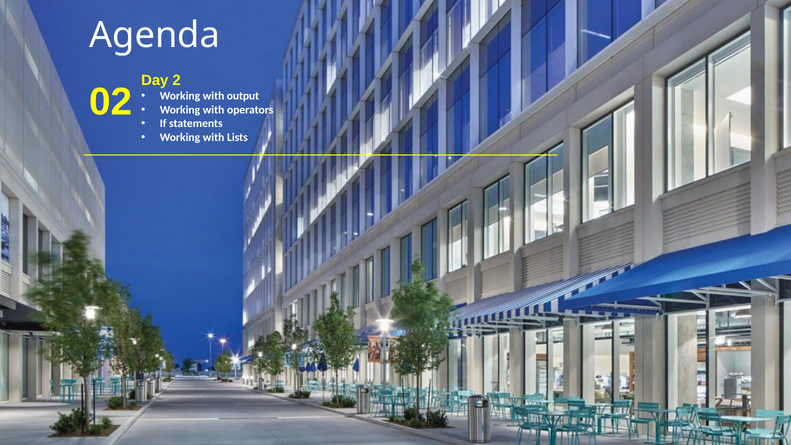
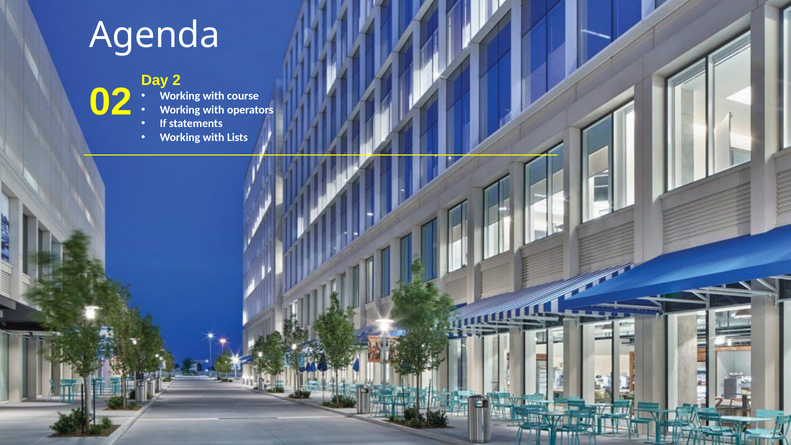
output: output -> course (243, 96)
